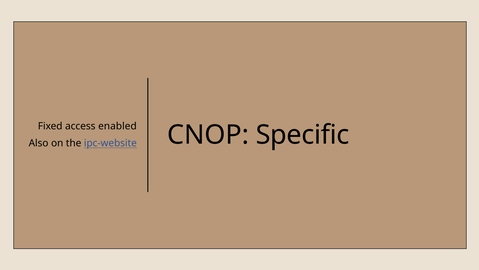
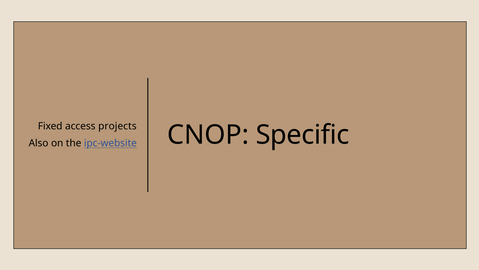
enabled: enabled -> projects (117, 126)
